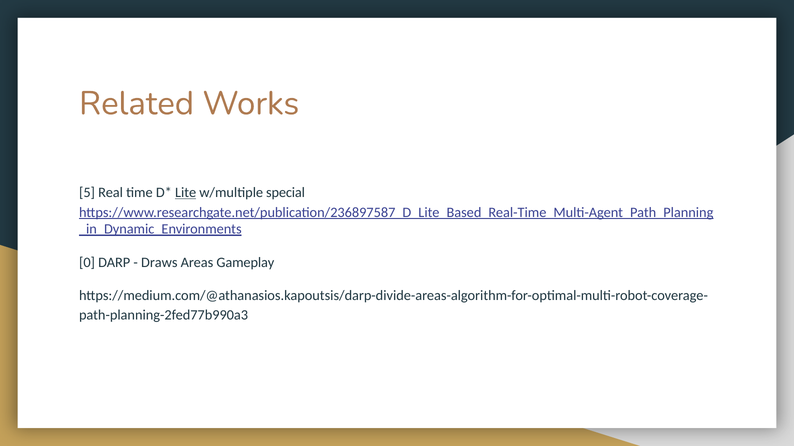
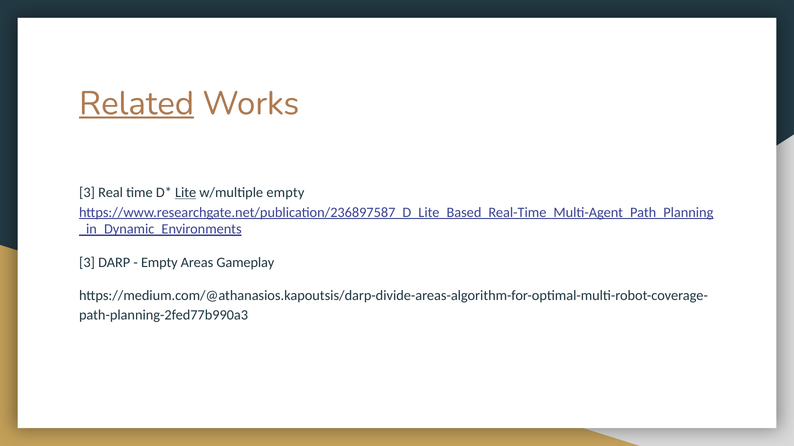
Related underline: none -> present (137, 104)
5: 5 -> 3 (87, 193)
w/multiple special: special -> empty (285, 193)
0: 0 -> 3 (87, 263)
Draws: Draws -> Empty (159, 263)
